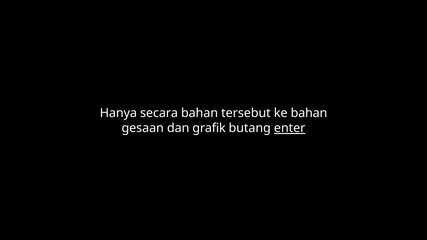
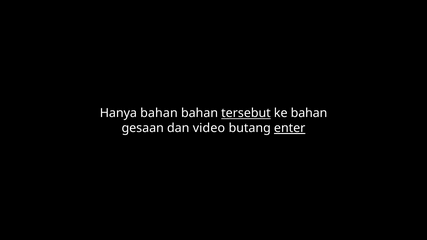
Hanya secara: secara -> bahan (159, 113)
tersebut underline: none -> present (246, 113)
grafik: grafik -> video (209, 128)
